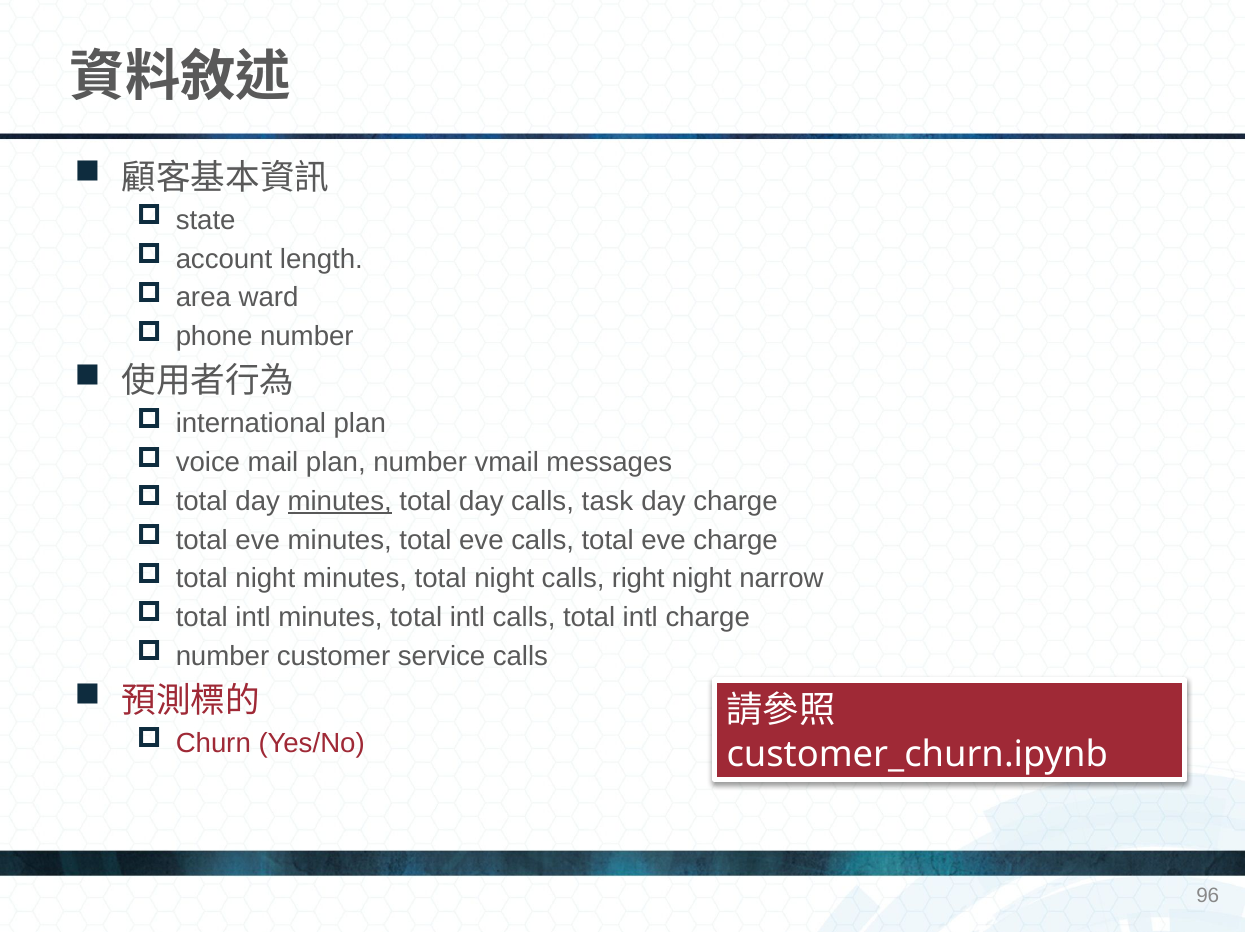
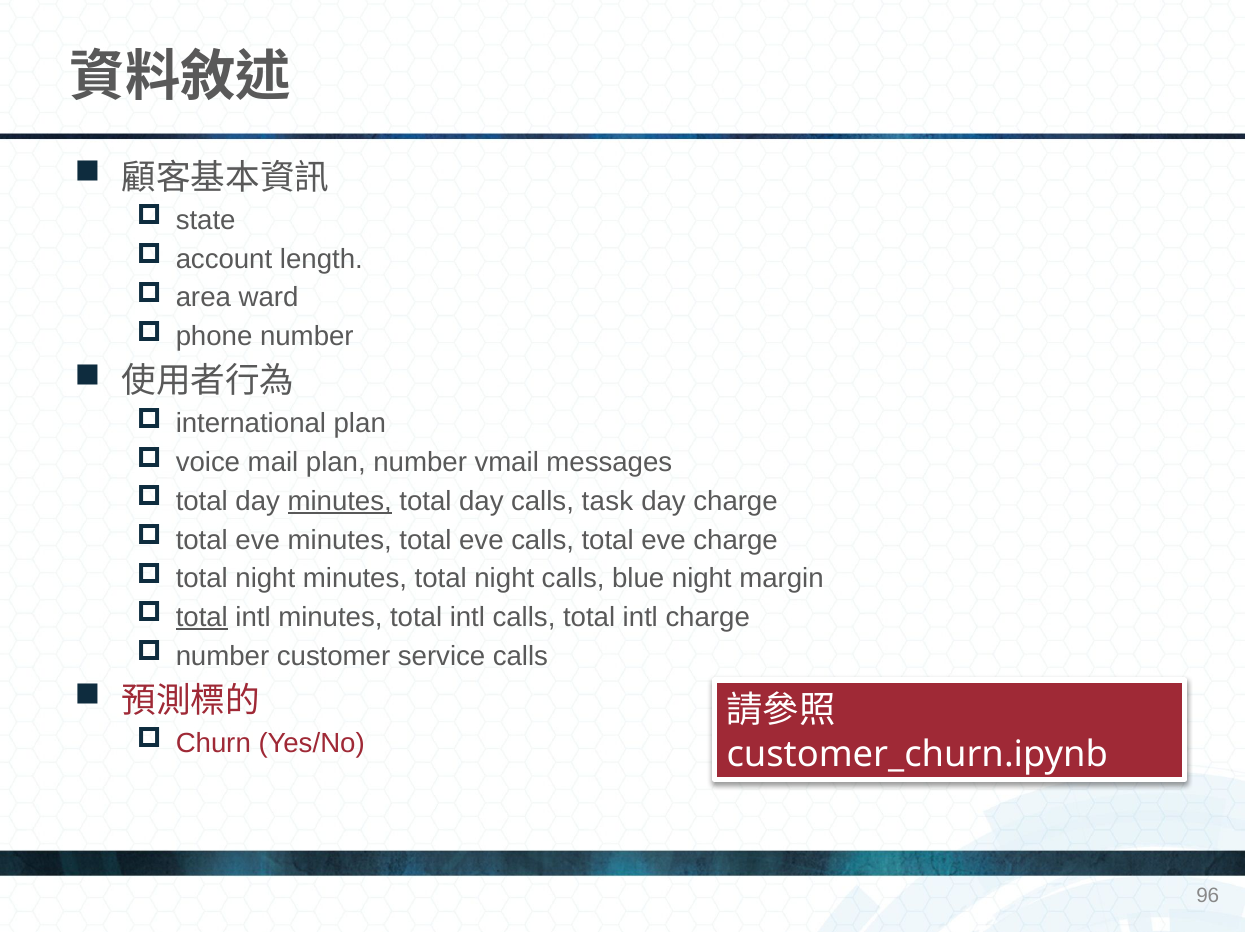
right: right -> blue (638, 578)
narrow: narrow -> margin (781, 578)
total underline: none -> present (202, 617)
